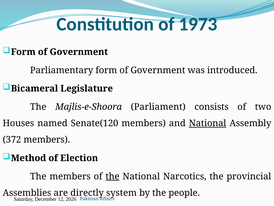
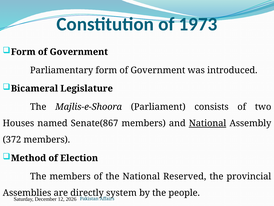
Senate(120: Senate(120 -> Senate(867 (95, 123)
the underline: present -> none (112, 176)
Narcotics: Narcotics -> Reserved (185, 176)
